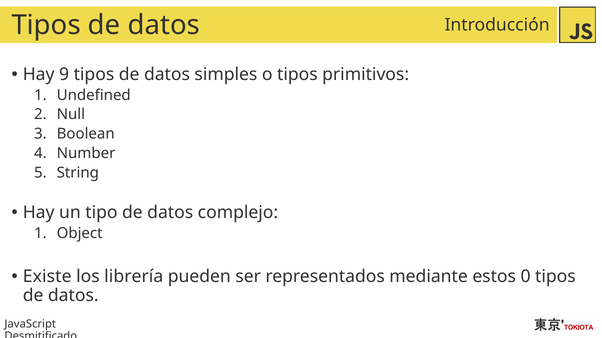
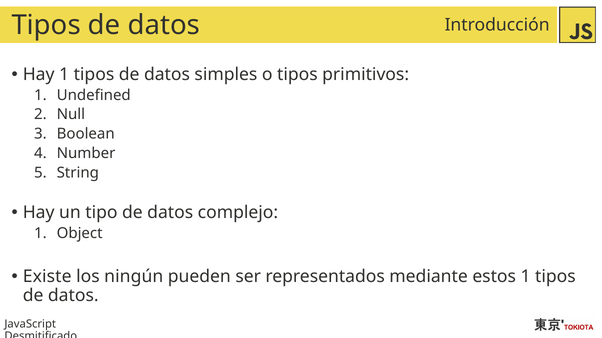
Hay 9: 9 -> 1 (64, 75)
librería: librería -> ningún (134, 277)
estos 0: 0 -> 1 (526, 277)
